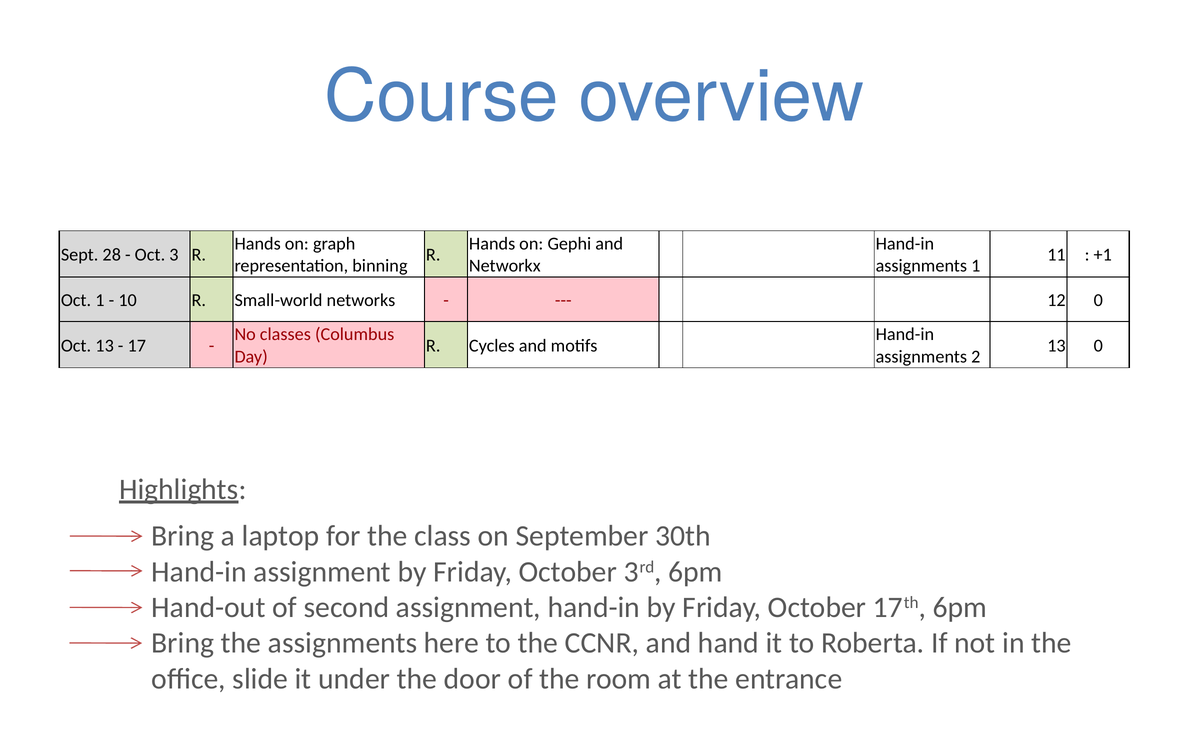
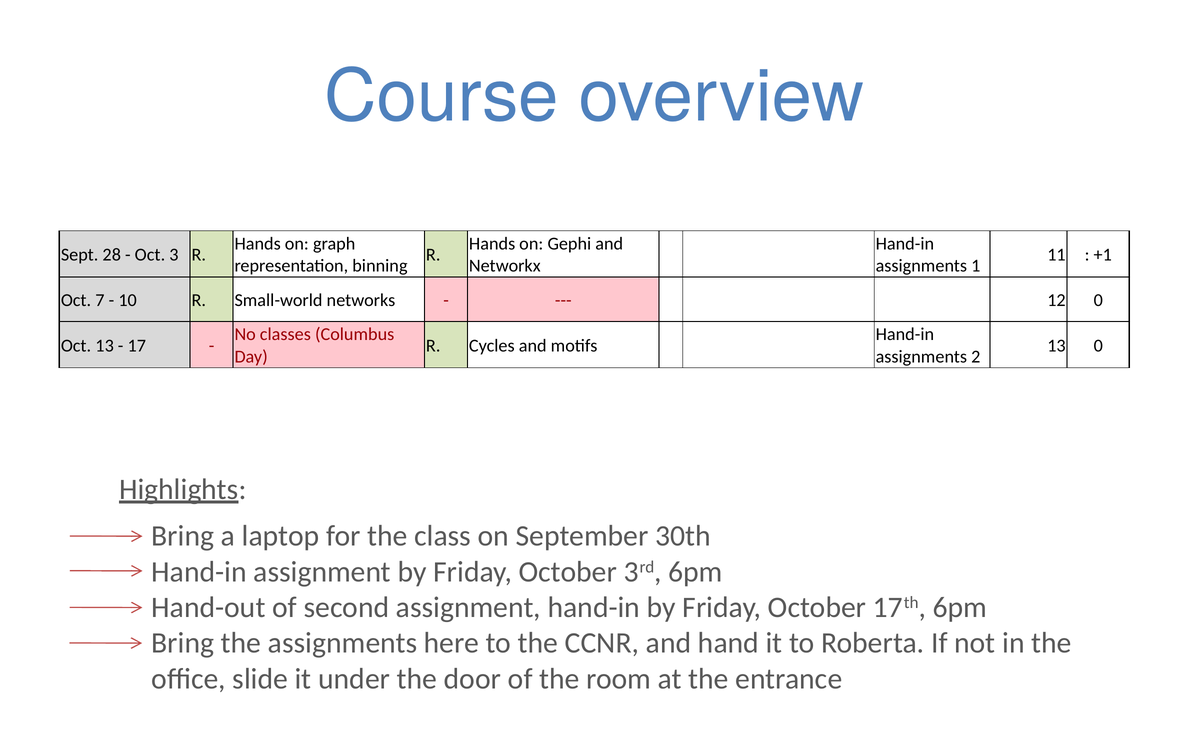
Oct 1: 1 -> 7 (100, 300)
